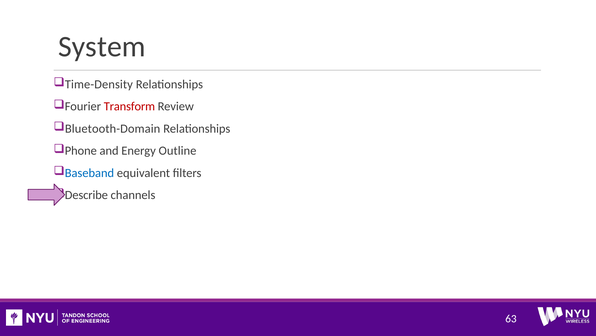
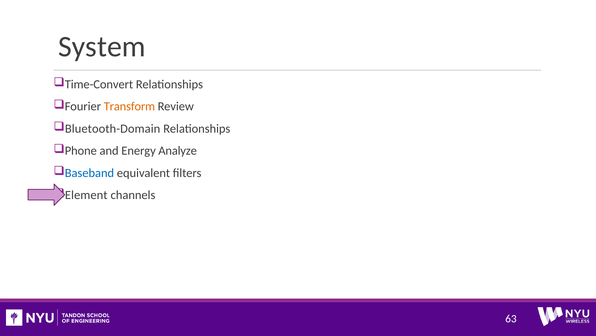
Time-Density: Time-Density -> Time-Convert (99, 84)
Transform colour: red -> orange (129, 106)
Outline: Outline -> Analyze (178, 151)
Describe: Describe -> Element (86, 195)
